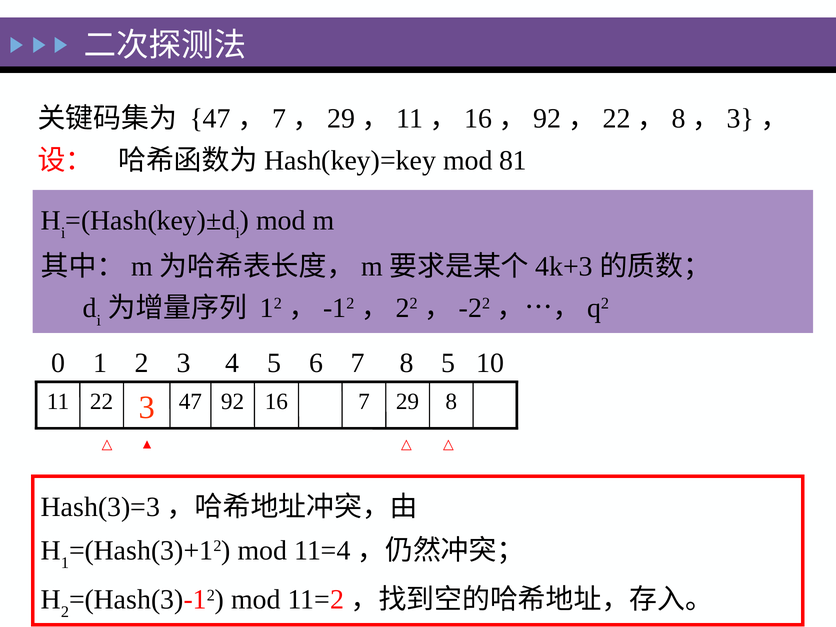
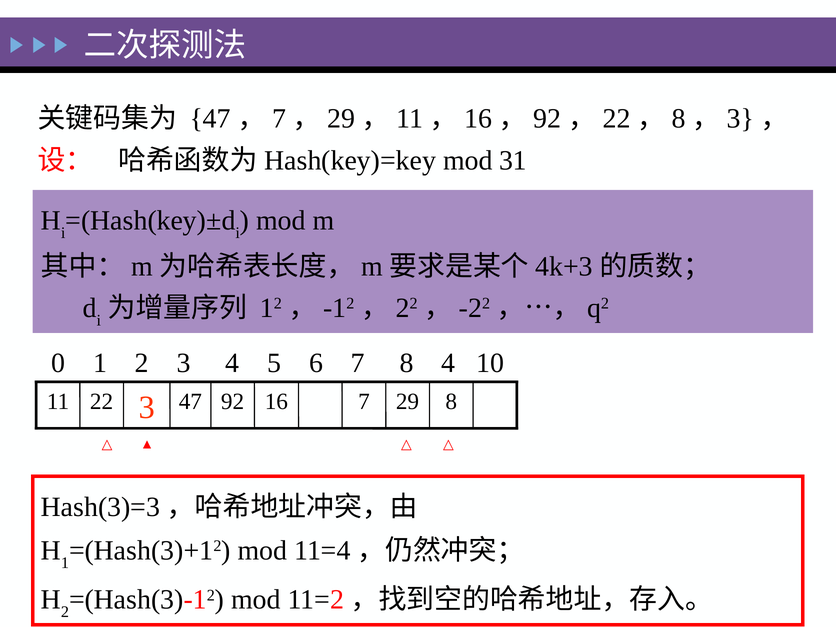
81: 81 -> 31 (513, 160)
8 5: 5 -> 4 (448, 363)
